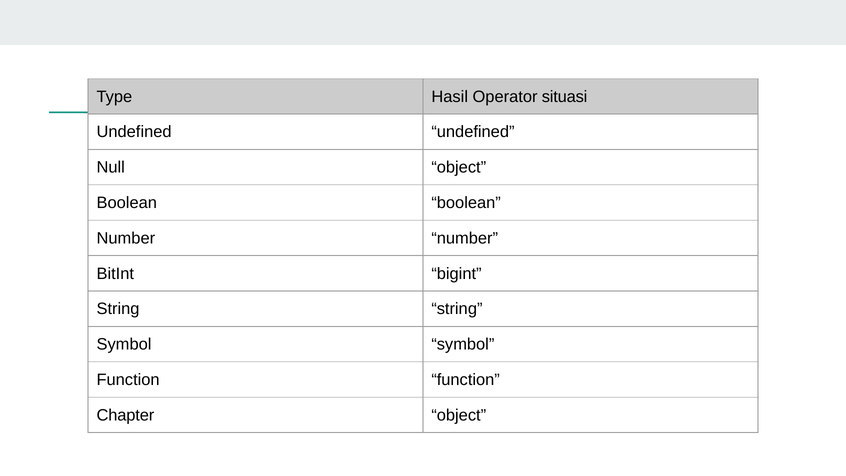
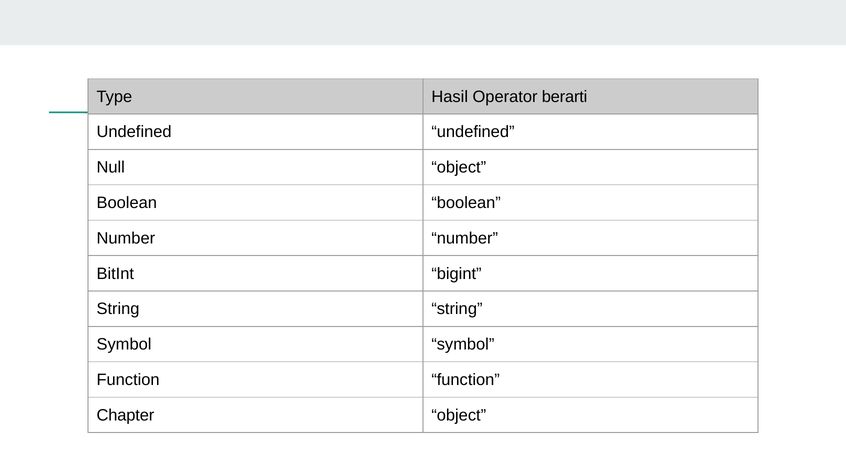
situasi: situasi -> berarti (565, 97)
